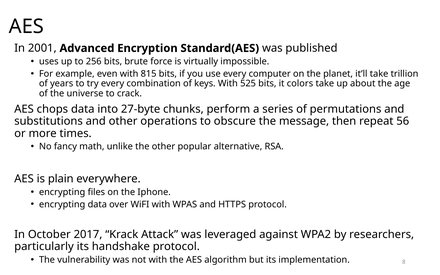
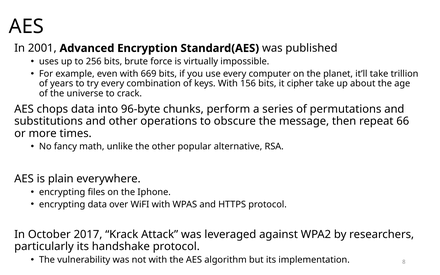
815: 815 -> 669 (149, 74)
525: 525 -> 156 (248, 84)
colors: colors -> cipher (300, 84)
27-byte: 27-byte -> 96-byte (141, 109)
56: 56 -> 66 (403, 121)
